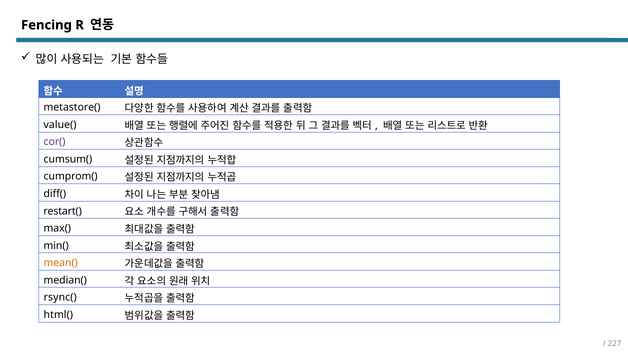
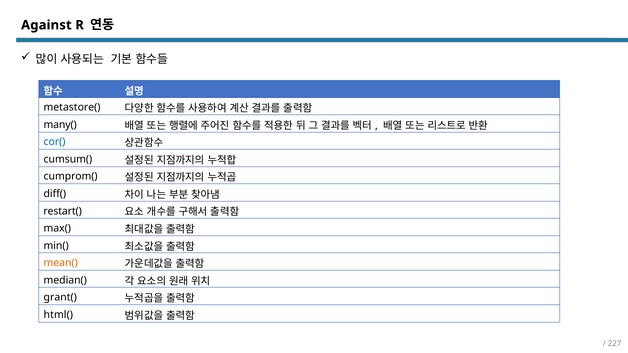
Fencing: Fencing -> Against (46, 25)
value(: value( -> many( (60, 125)
cor( colour: purple -> blue (55, 142)
rsync(: rsync( -> grant( (60, 298)
